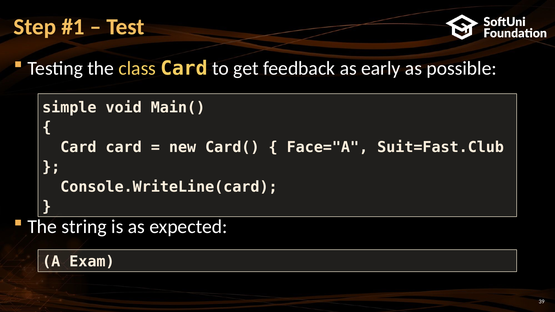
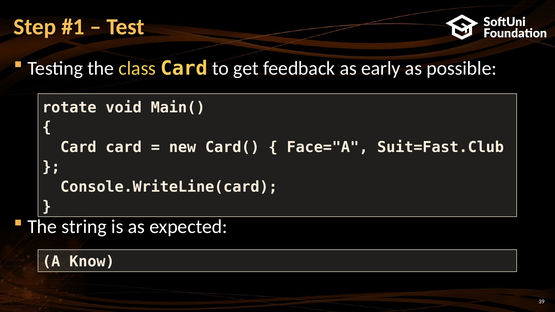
simple: simple -> rotate (69, 108)
Exam: Exam -> Know (92, 262)
